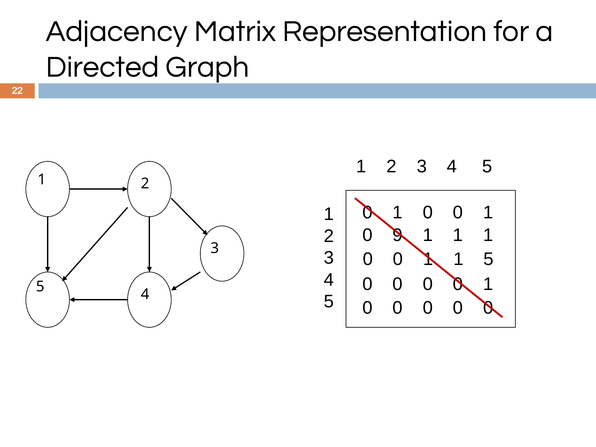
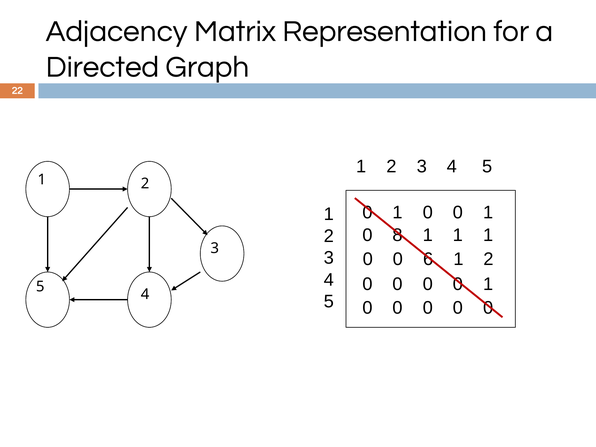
9: 9 -> 8 (398, 235)
1: 1 -> 6 (428, 259)
5: 5 -> 2 (489, 259)
